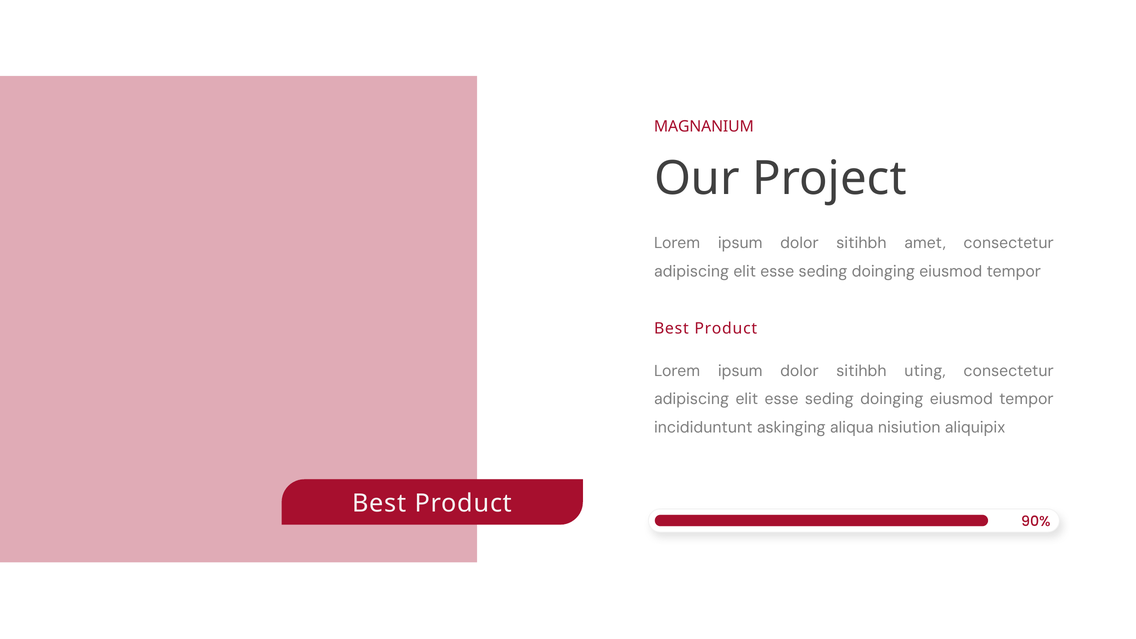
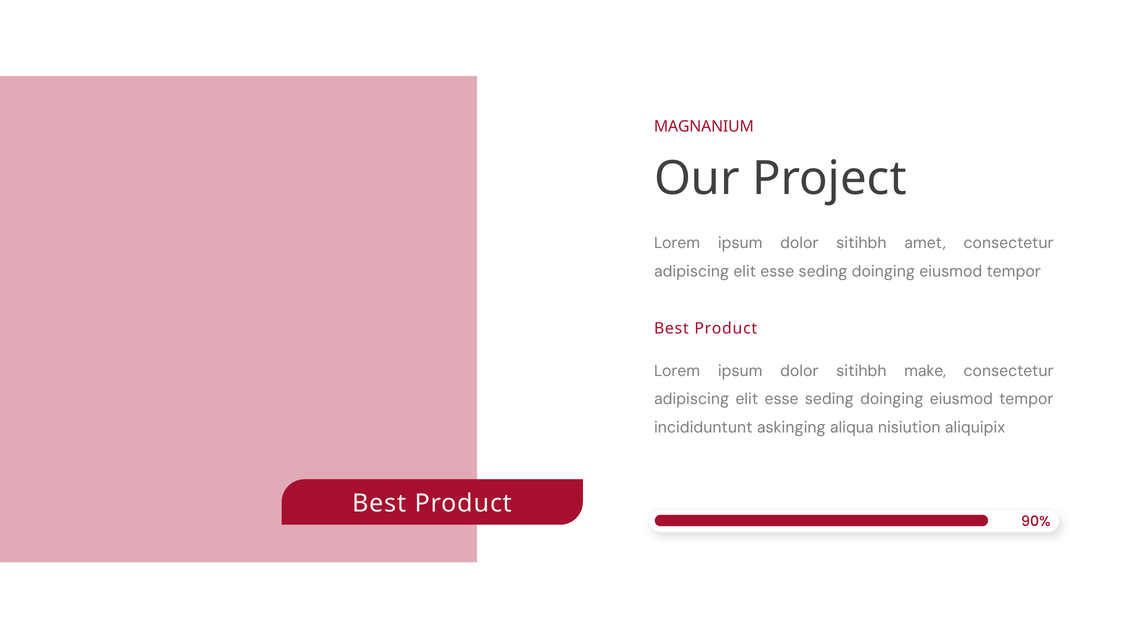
uting: uting -> make (925, 371)
